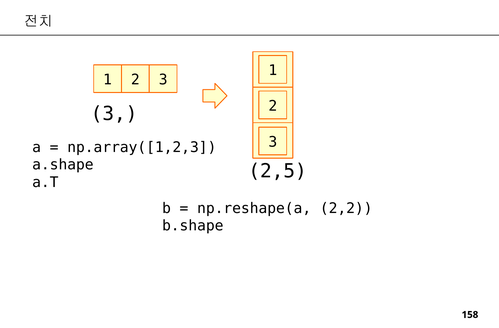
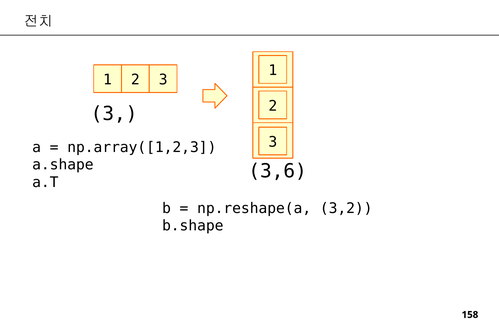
2,5: 2,5 -> 3,6 (278, 171)
2,2: 2,2 -> 3,2 (346, 208)
